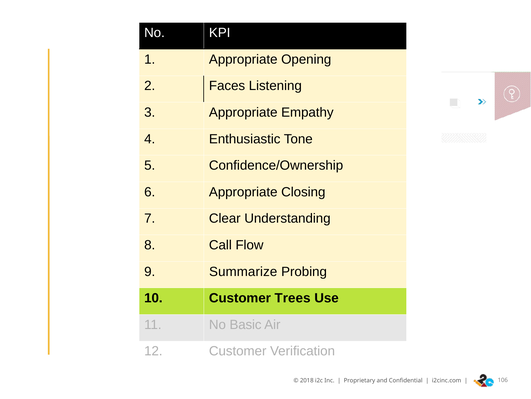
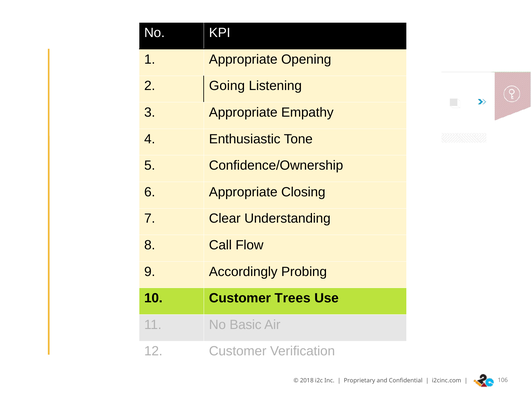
Faces: Faces -> Going (227, 86)
Summarize: Summarize -> Accordingly (243, 271)
